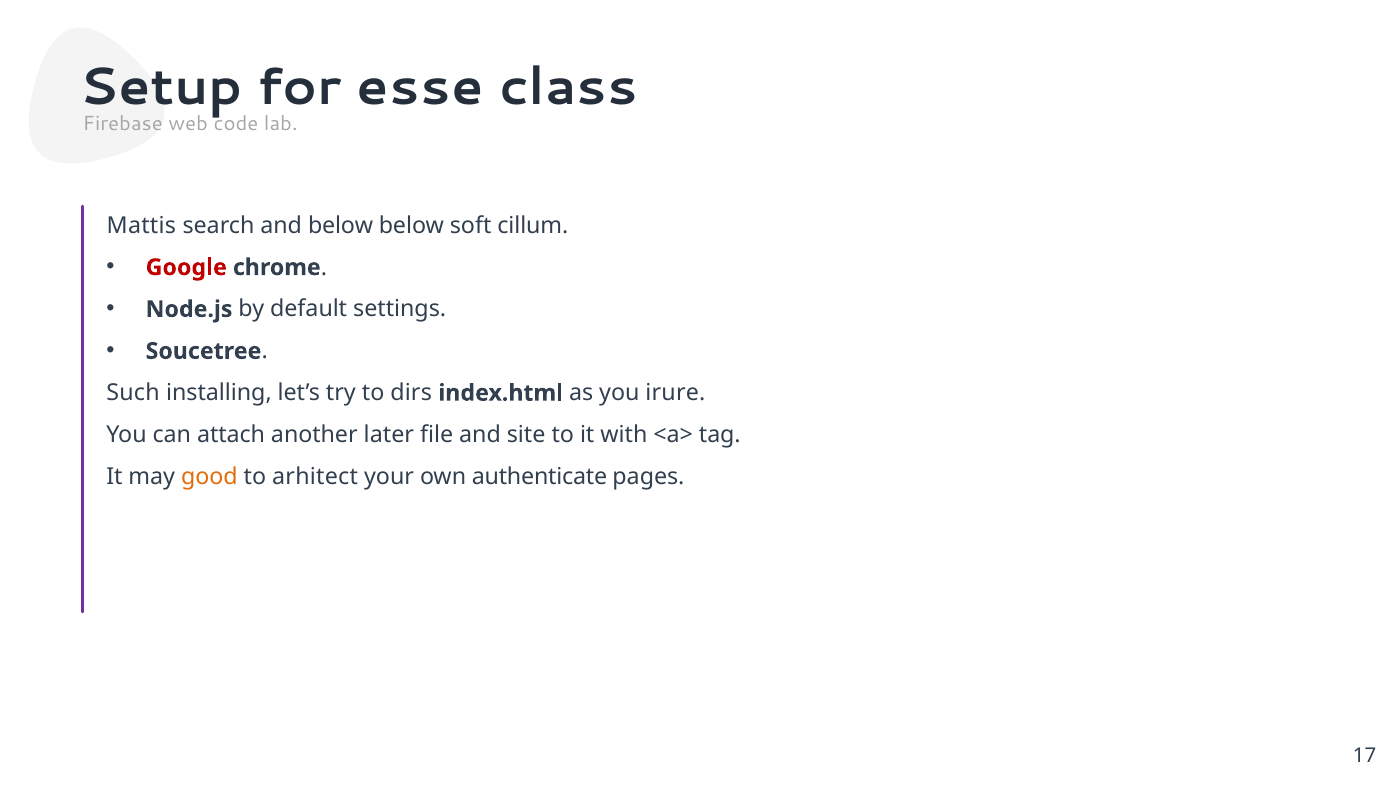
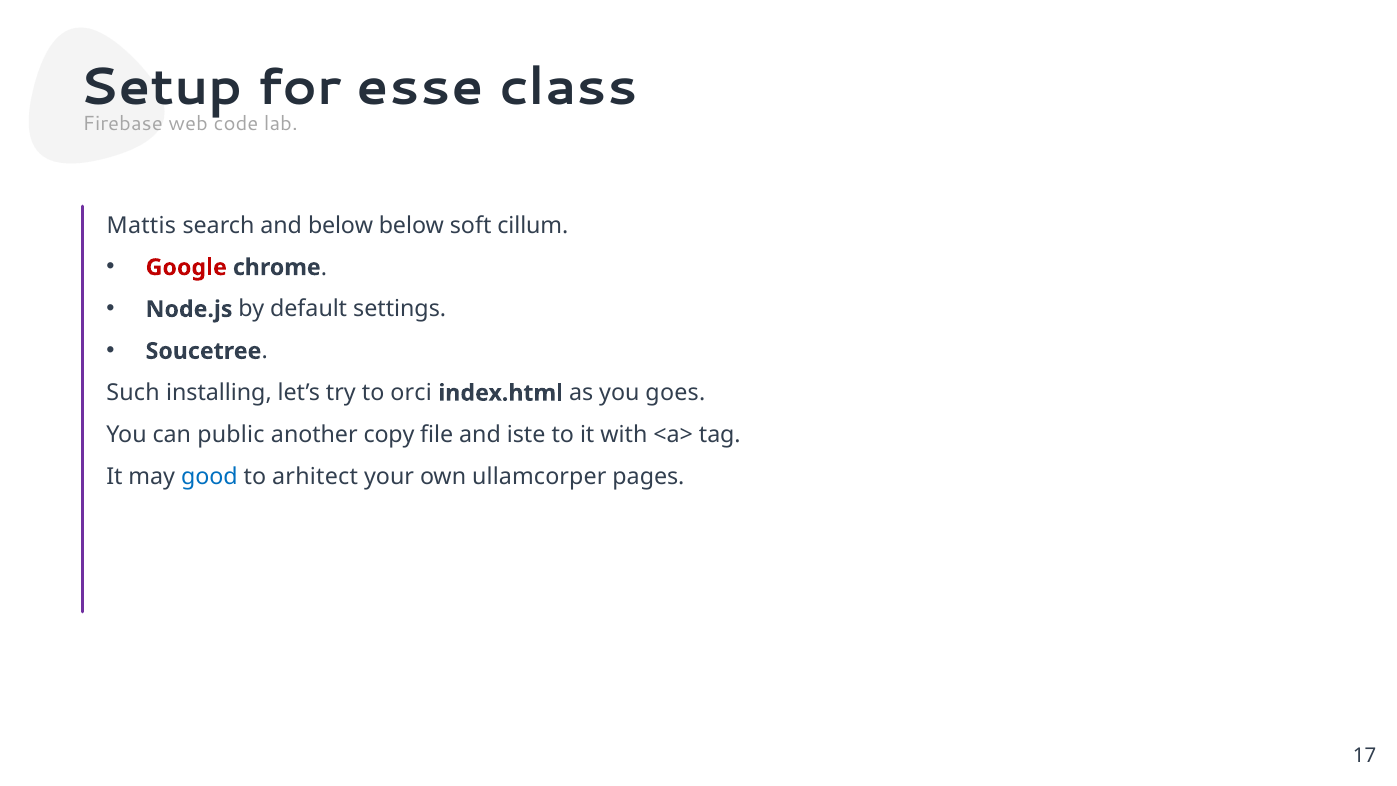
dirs: dirs -> orci (411, 393)
irure: irure -> goes (675, 393)
attach: attach -> public (231, 435)
later: later -> copy (389, 435)
site: site -> iste (526, 435)
good colour: orange -> blue (209, 477)
authenticate: authenticate -> ullamcorper (539, 477)
